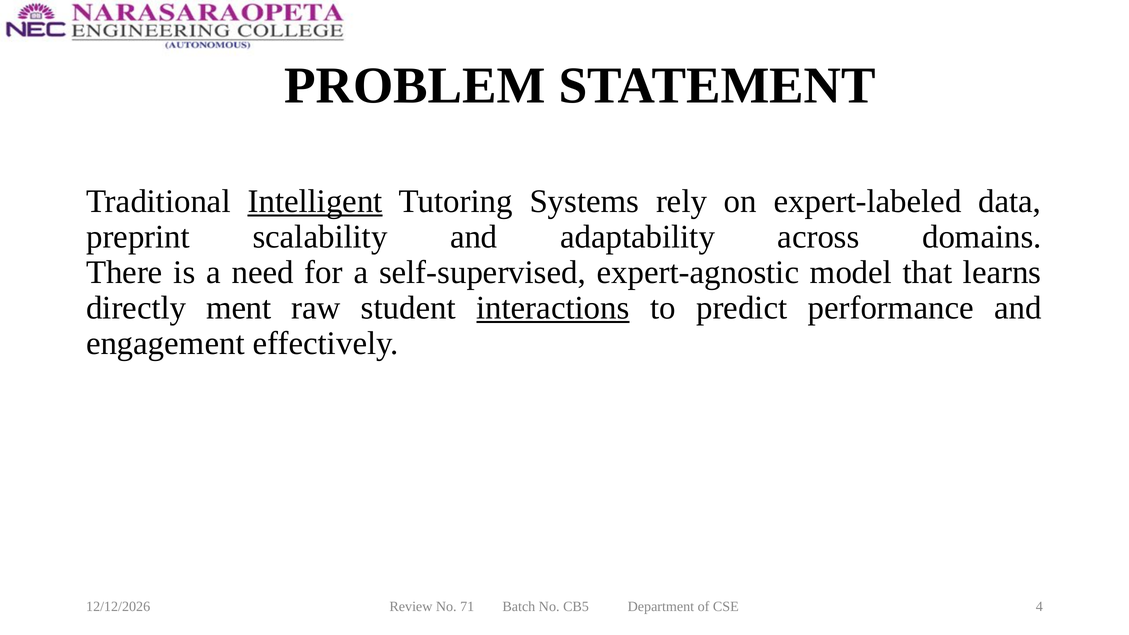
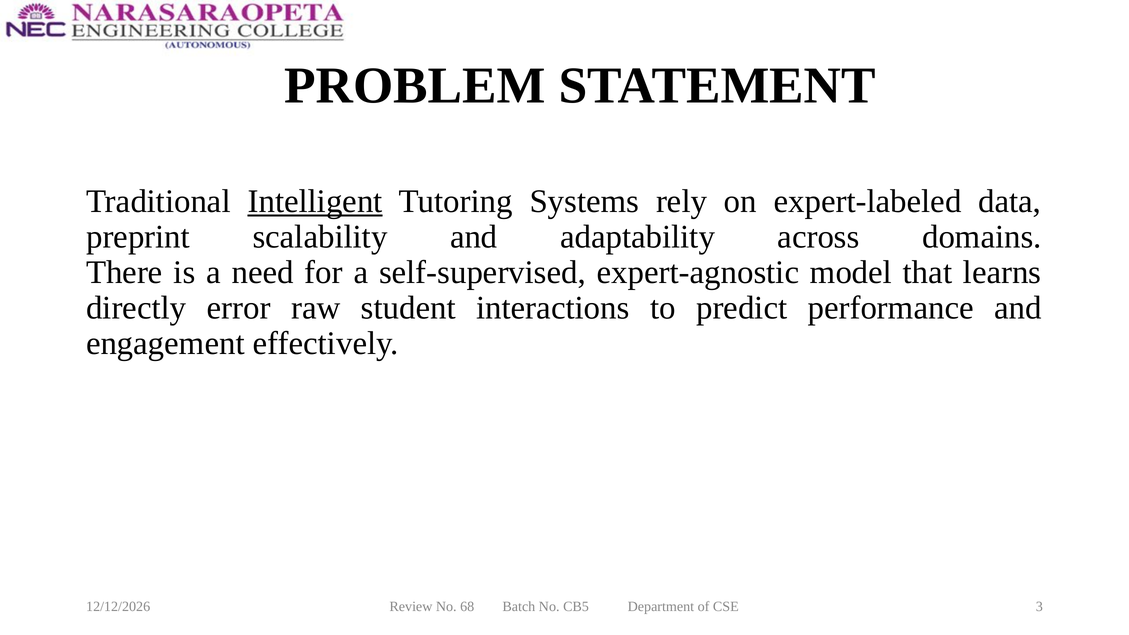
ment: ment -> error (239, 308)
interactions underline: present -> none (553, 308)
71: 71 -> 68 (467, 606)
4: 4 -> 3 (1039, 606)
